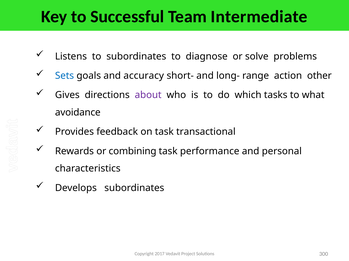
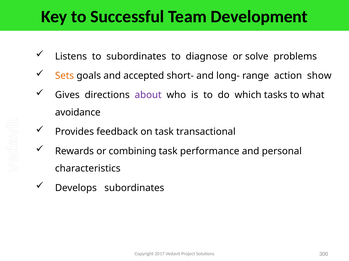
Intermediate: Intermediate -> Development (259, 17)
Sets colour: blue -> orange (65, 76)
accuracy: accuracy -> accepted (144, 76)
other: other -> show (319, 76)
